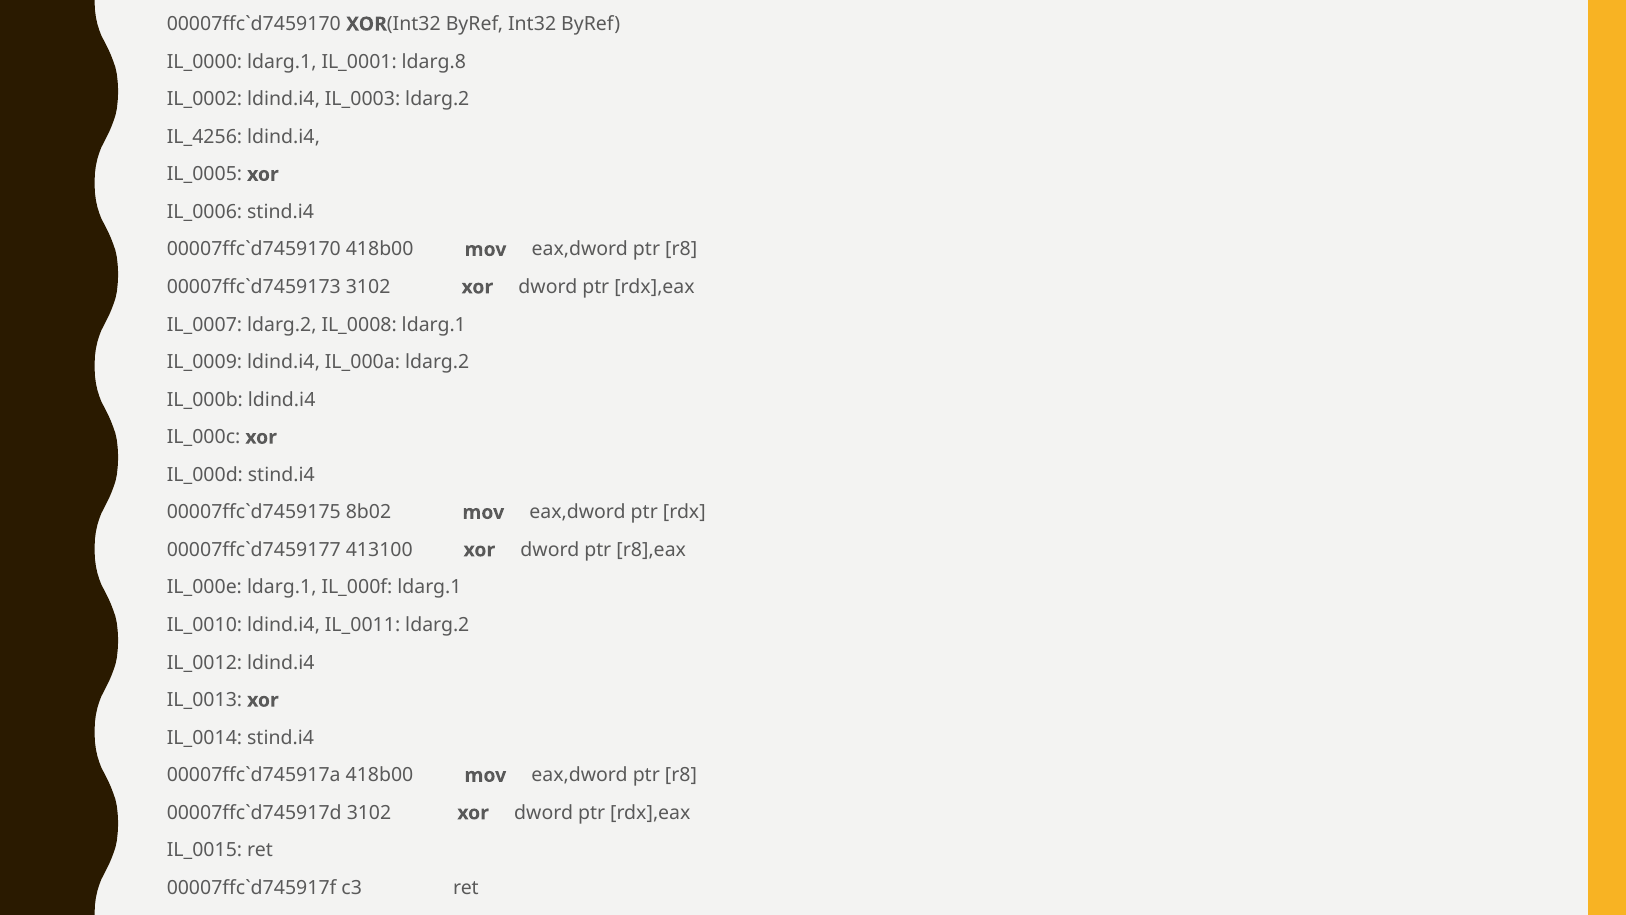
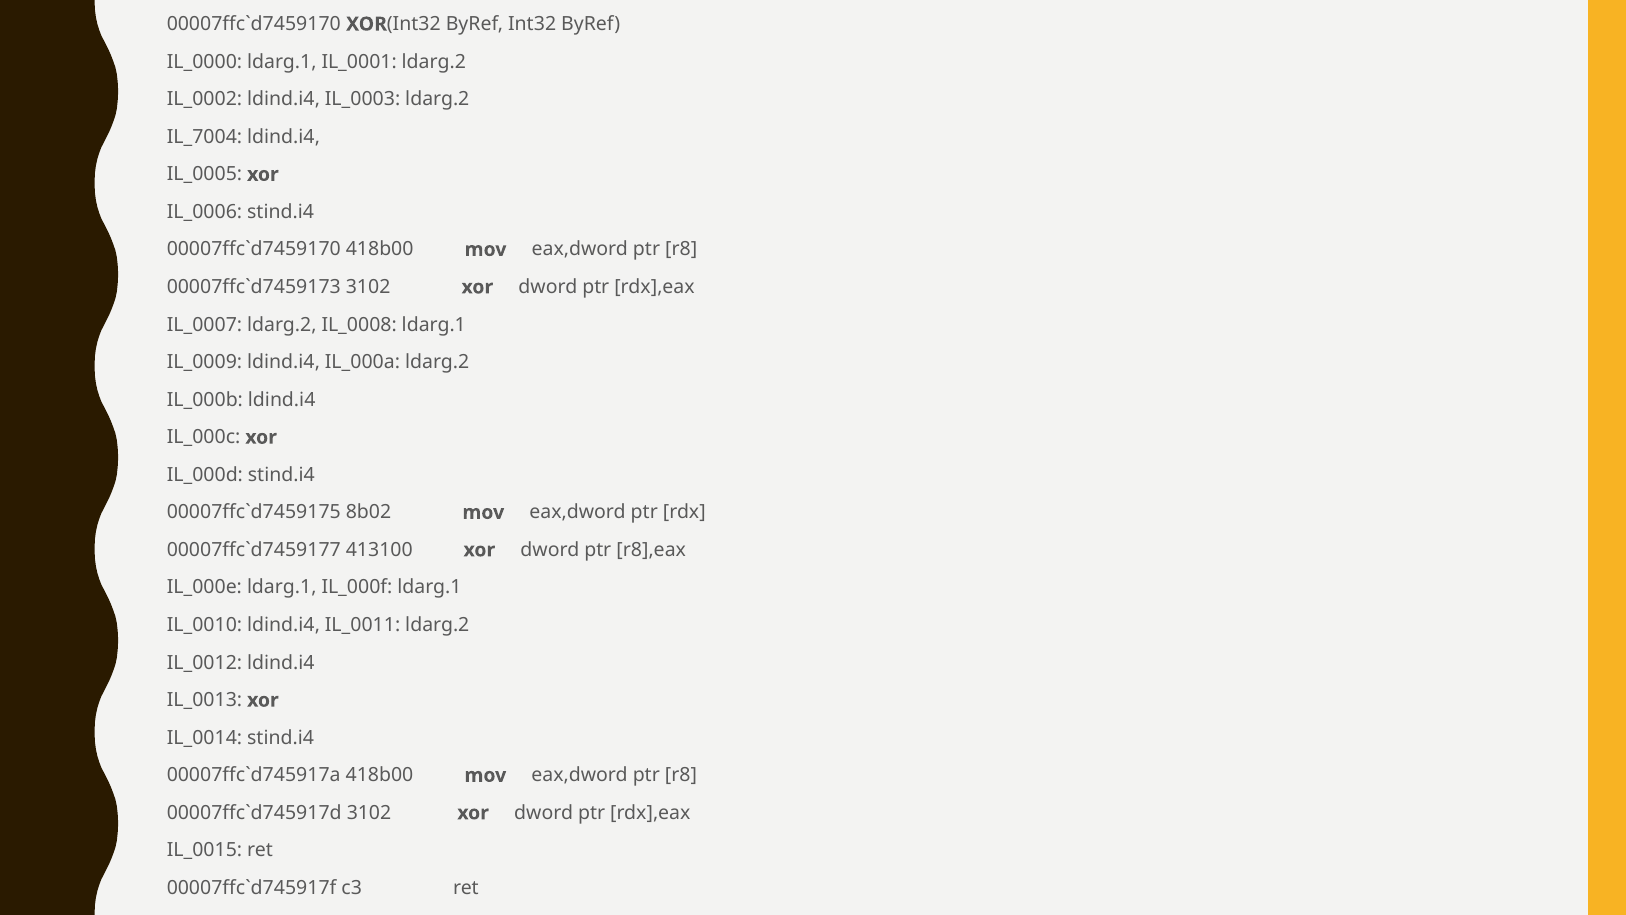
IL_0001 ldarg.8: ldarg.8 -> ldarg.2 (434, 62)
IL_4256: IL_4256 -> IL_7004 (204, 137)
